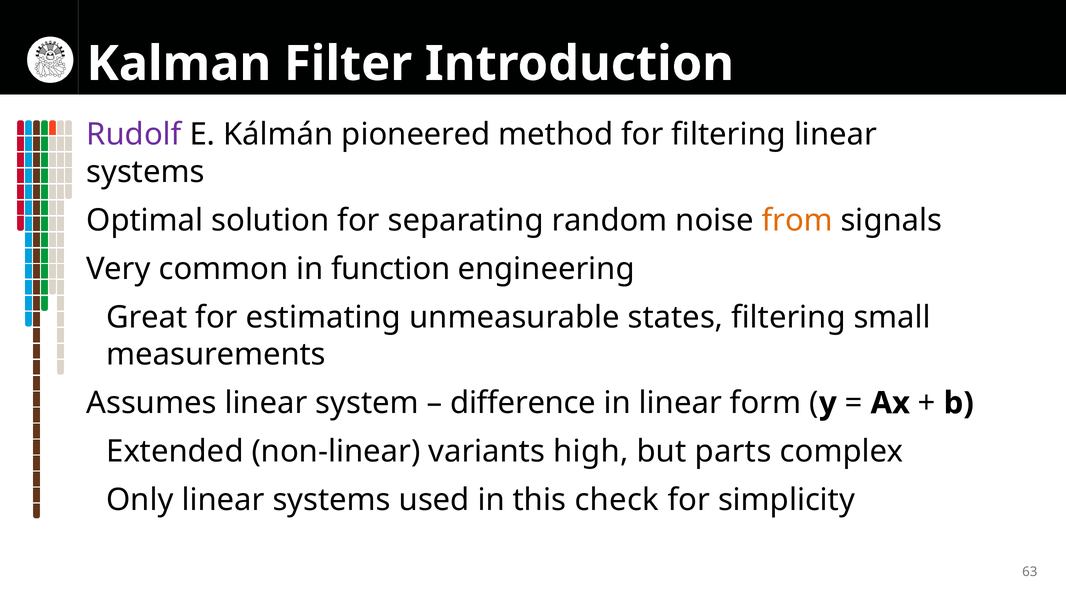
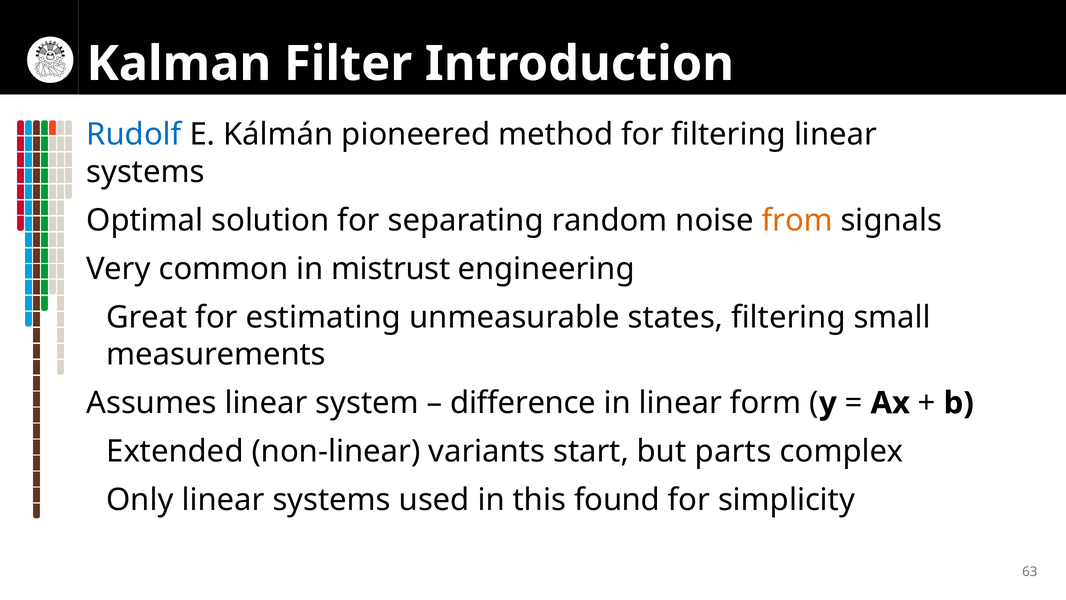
Rudolf colour: purple -> blue (134, 134)
function: function -> mistrust (391, 269)
high: high -> start (591, 451)
check: check -> found (617, 500)
